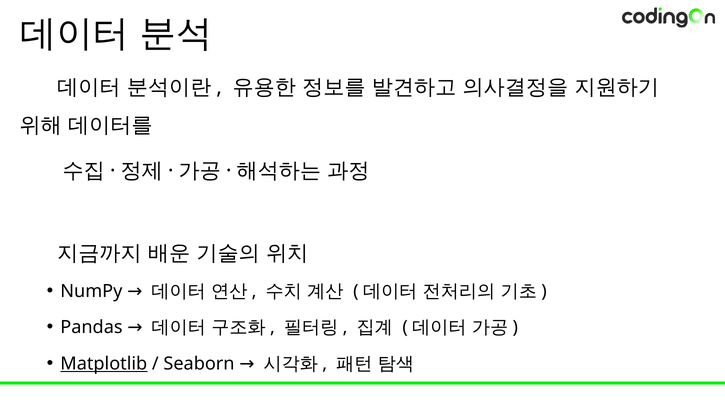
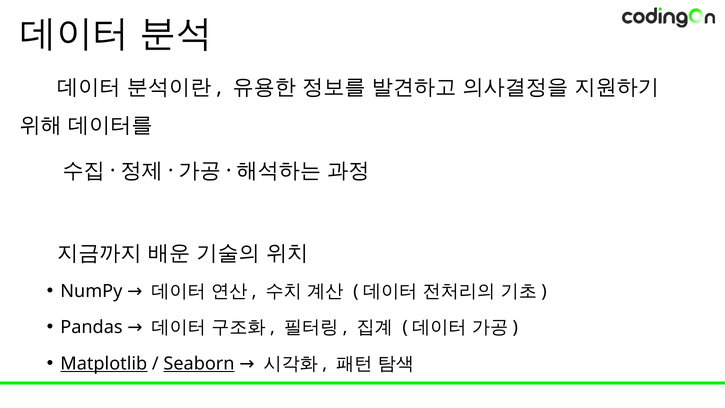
Seaborn underline: none -> present (199, 364)
